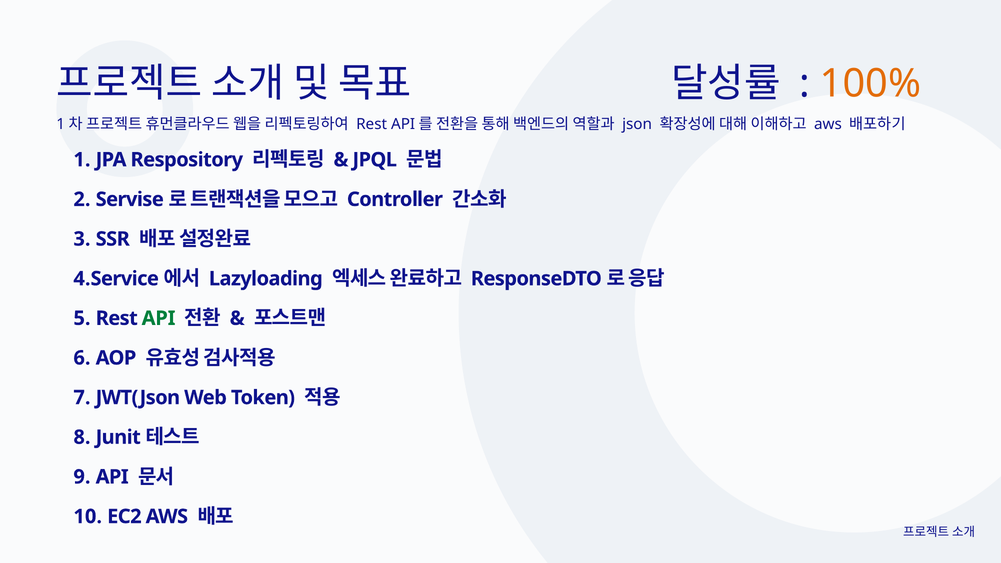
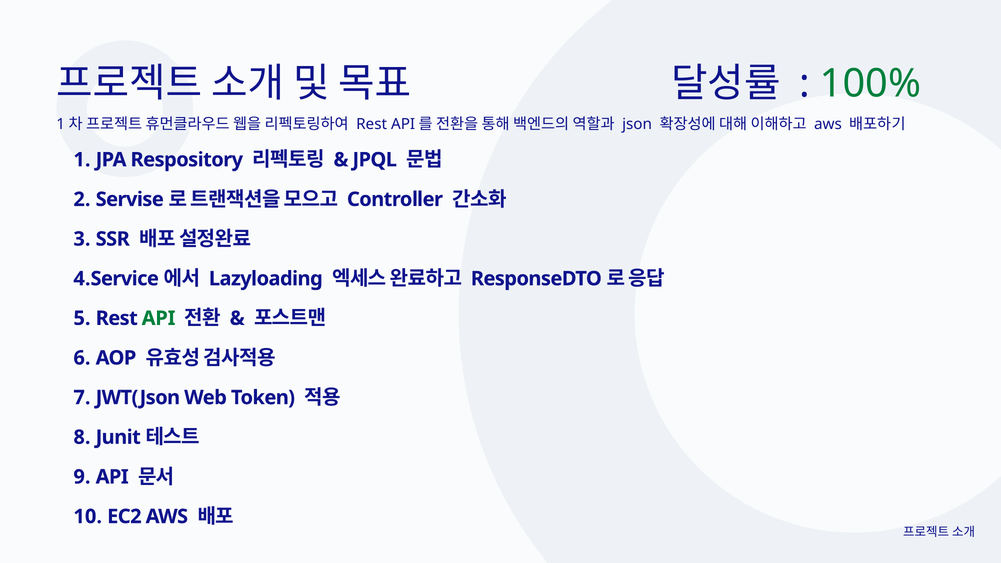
100% colour: orange -> green (870, 84)
